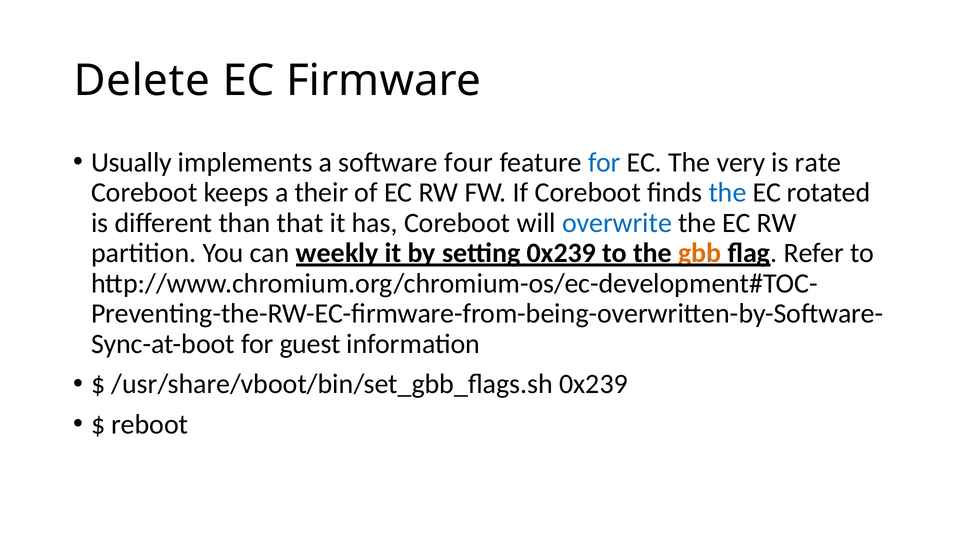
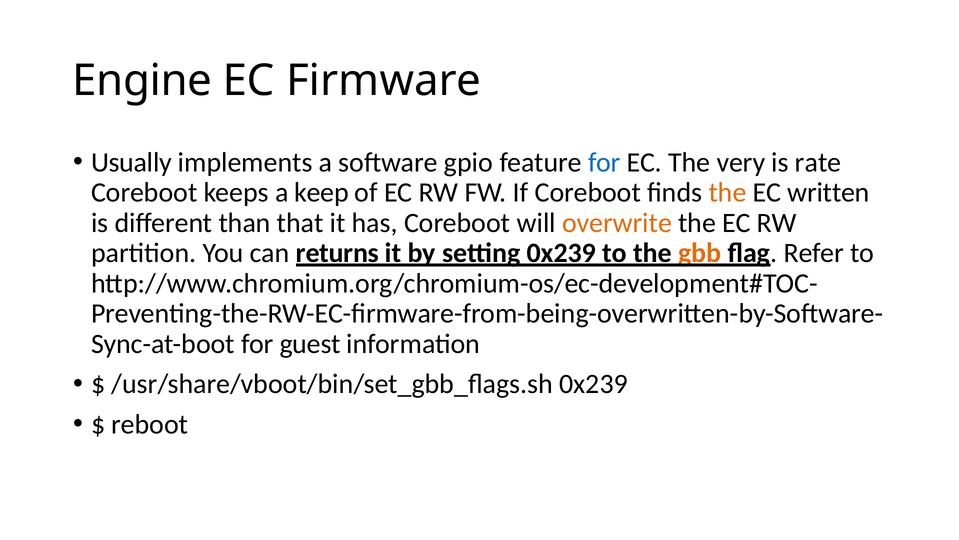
Delete: Delete -> Engine (142, 81)
four: four -> gpio (469, 162)
their: their -> keep (322, 192)
the colour: blue -> orange (728, 192)
rotated: rotated -> written (828, 192)
overwrite colour: blue -> orange (617, 223)
weekly: weekly -> returns (337, 253)
